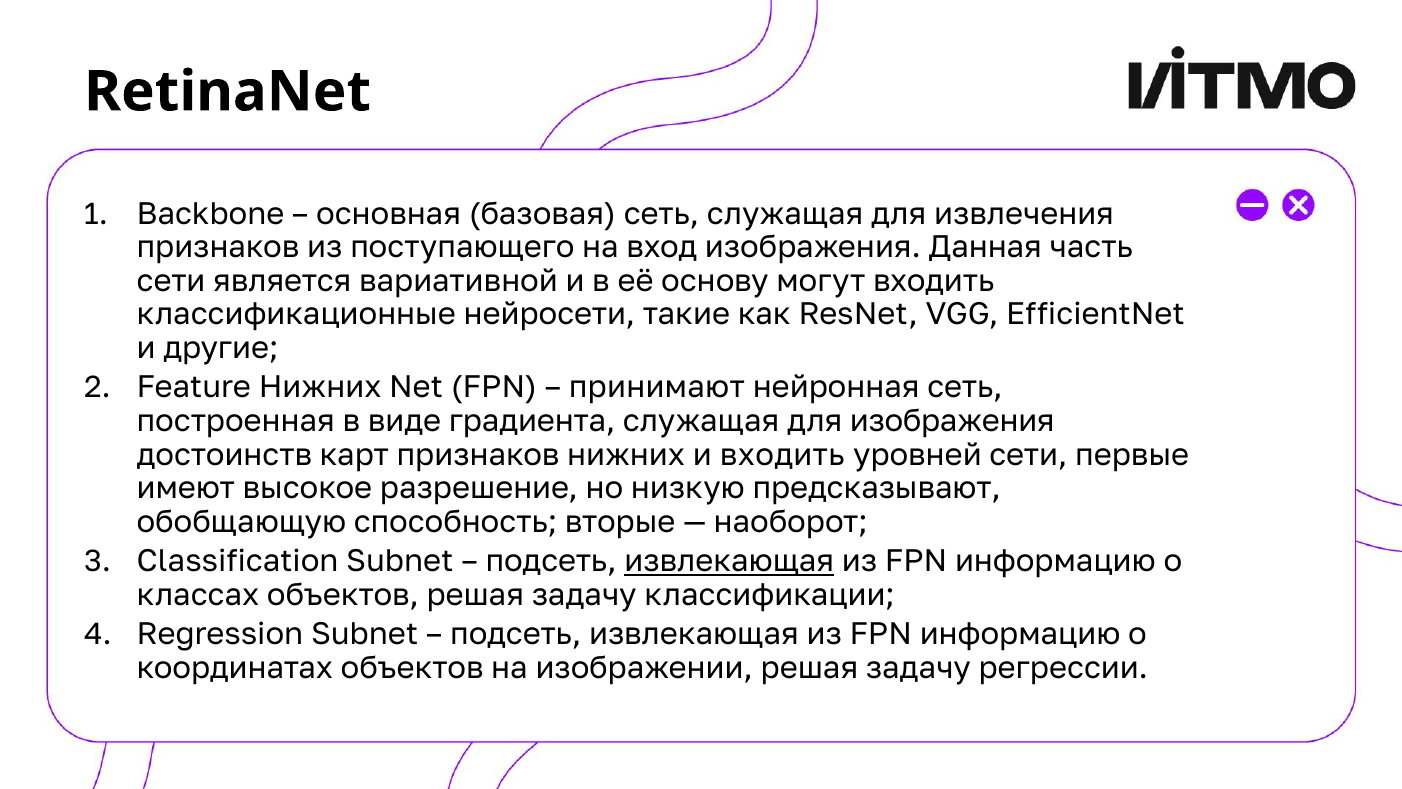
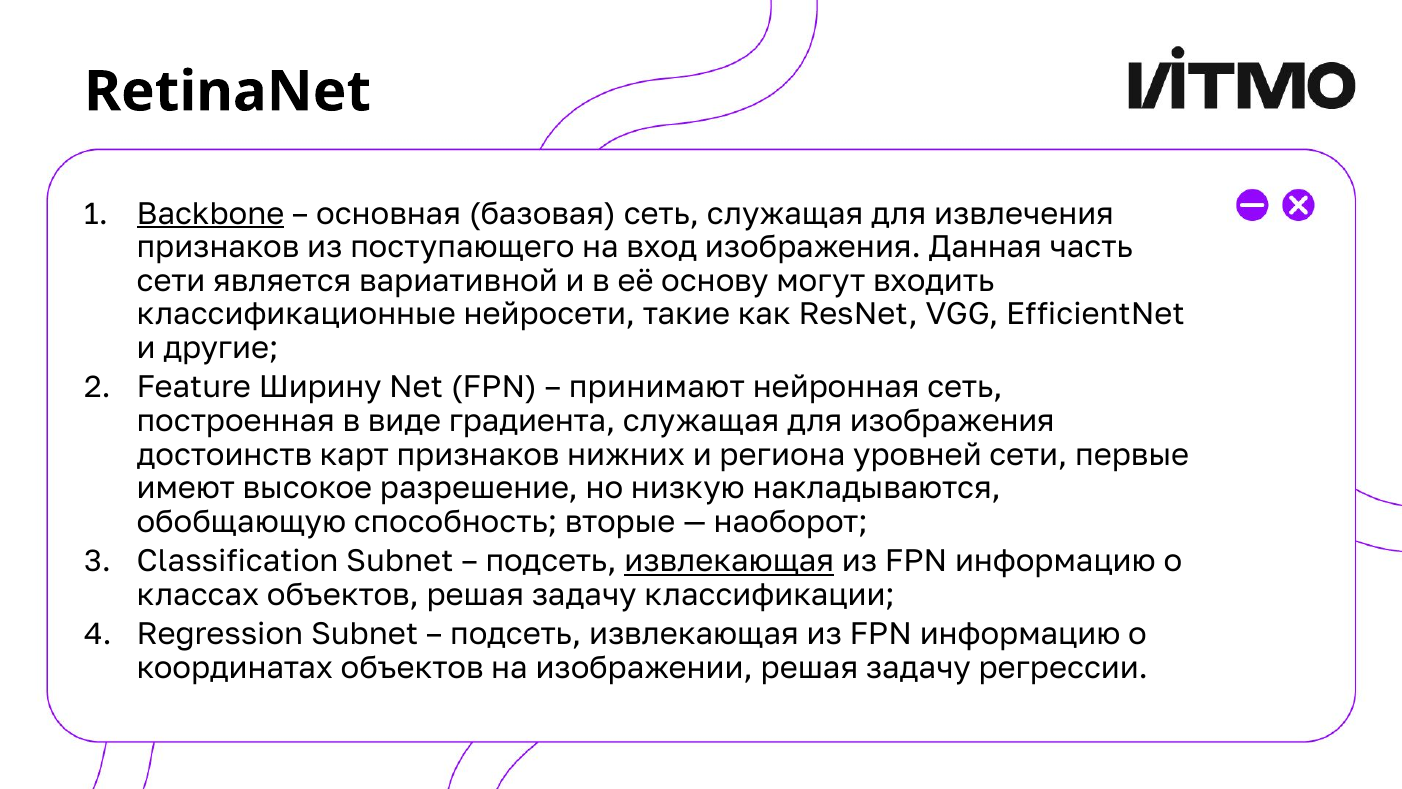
Backbone underline: none -> present (211, 214)
Feature Нижних: Нижних -> Ширину (320, 387)
и входить: входить -> региона (782, 455)
предсказывают: предсказывают -> накладываются (877, 488)
